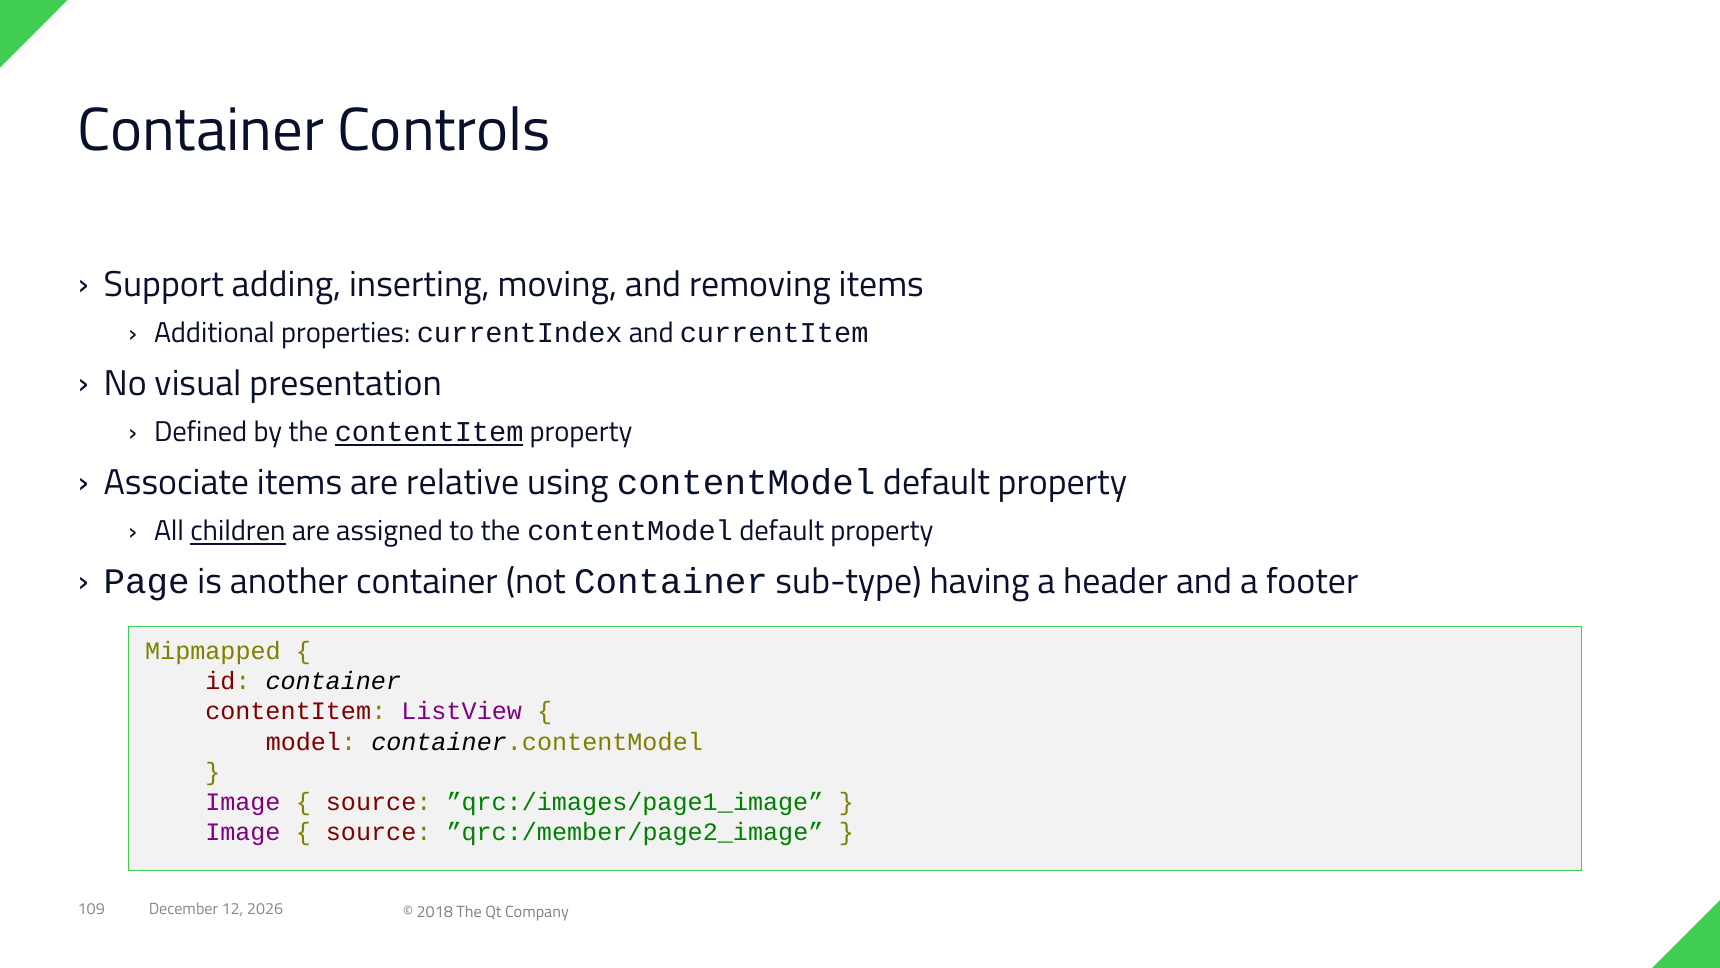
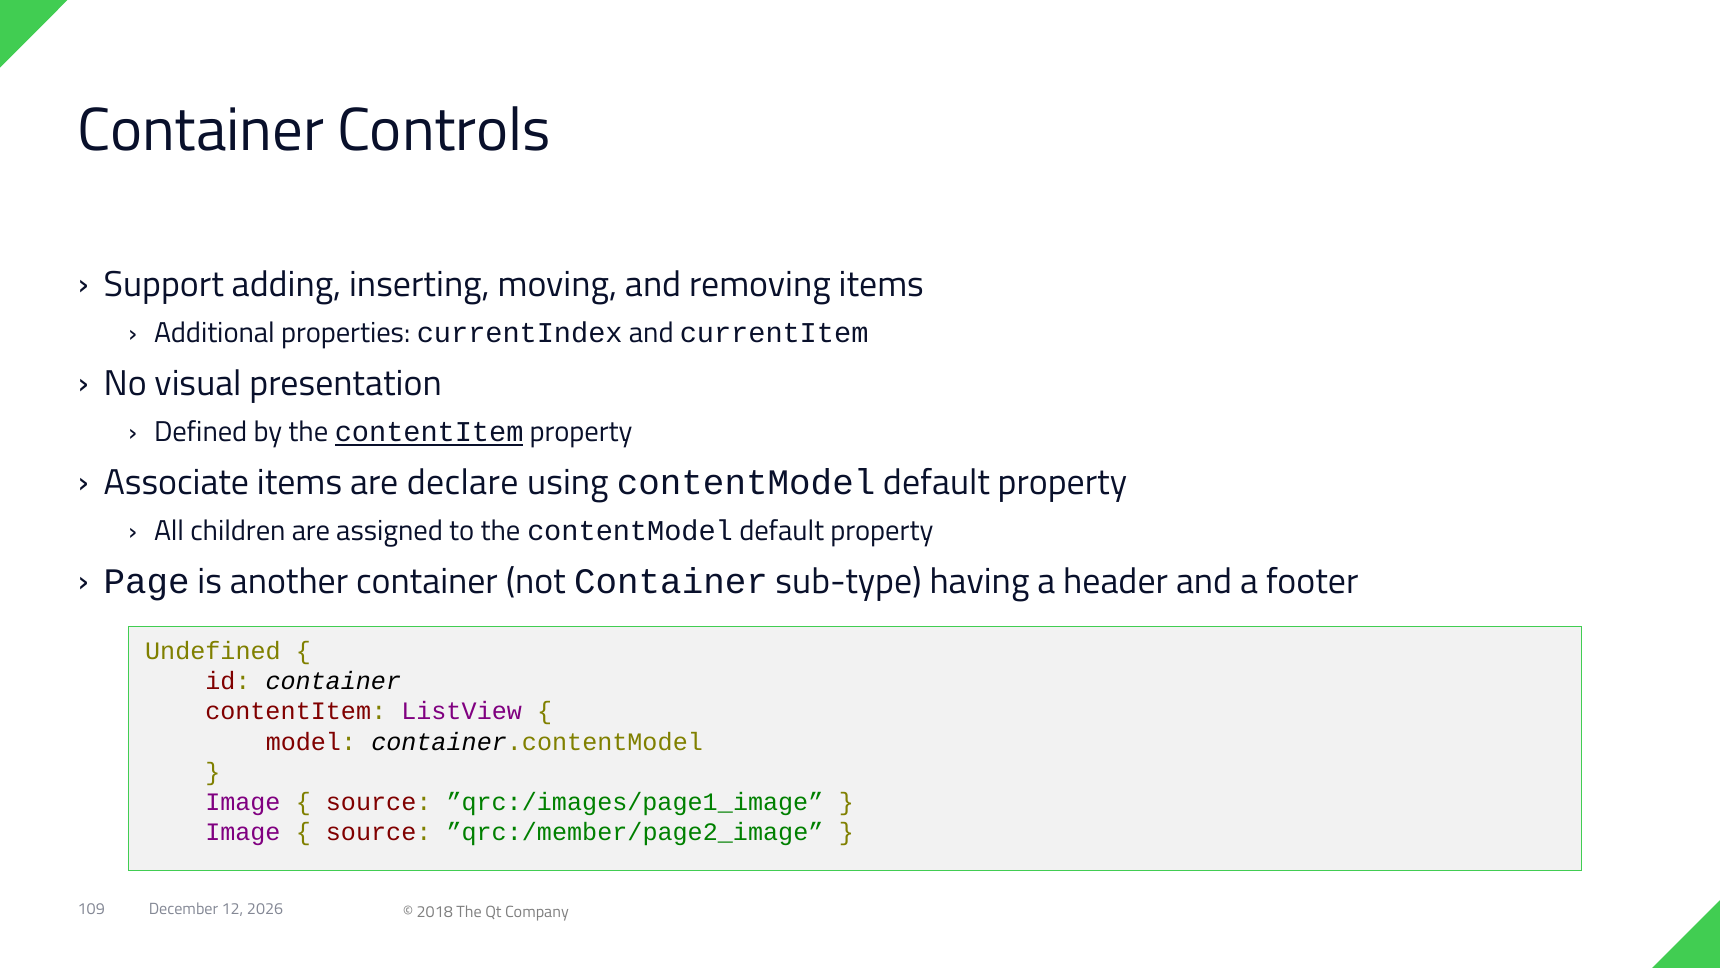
relative: relative -> declare (463, 482)
children underline: present -> none (238, 531)
Mipmapped: Mipmapped -> Undefined (213, 651)
